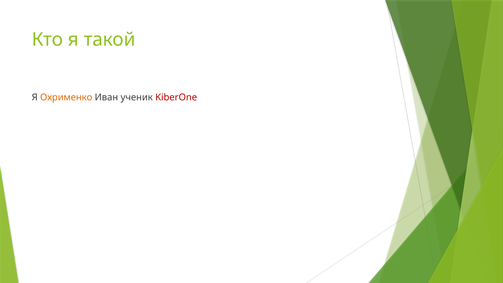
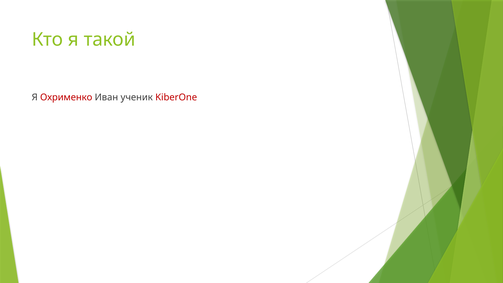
Охрименко colour: orange -> red (66, 97)
